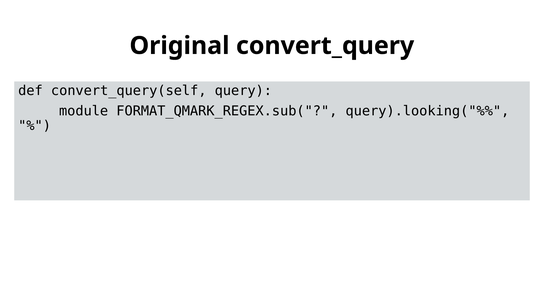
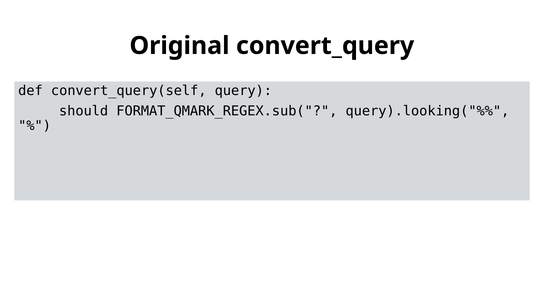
module: module -> should (84, 111)
